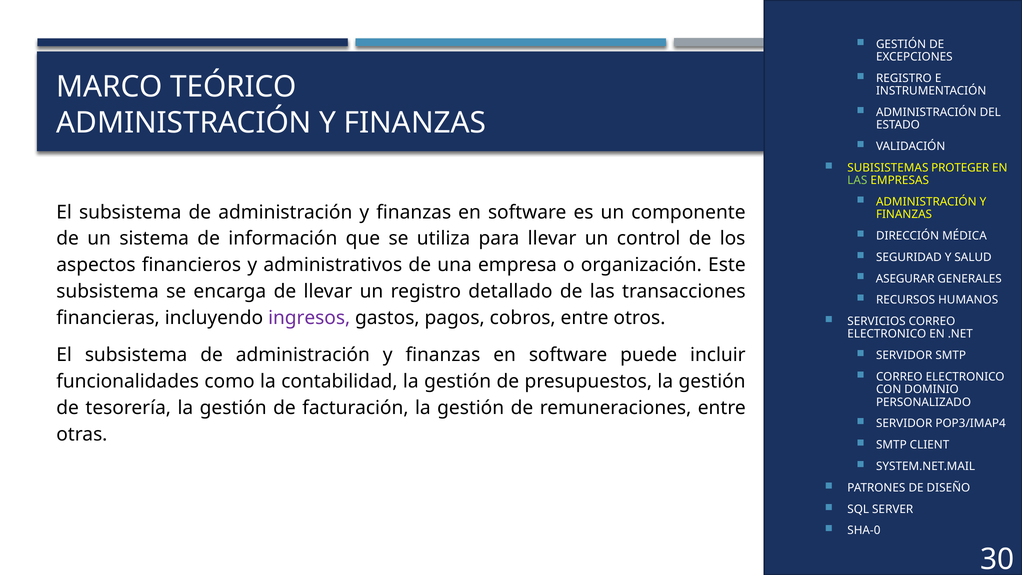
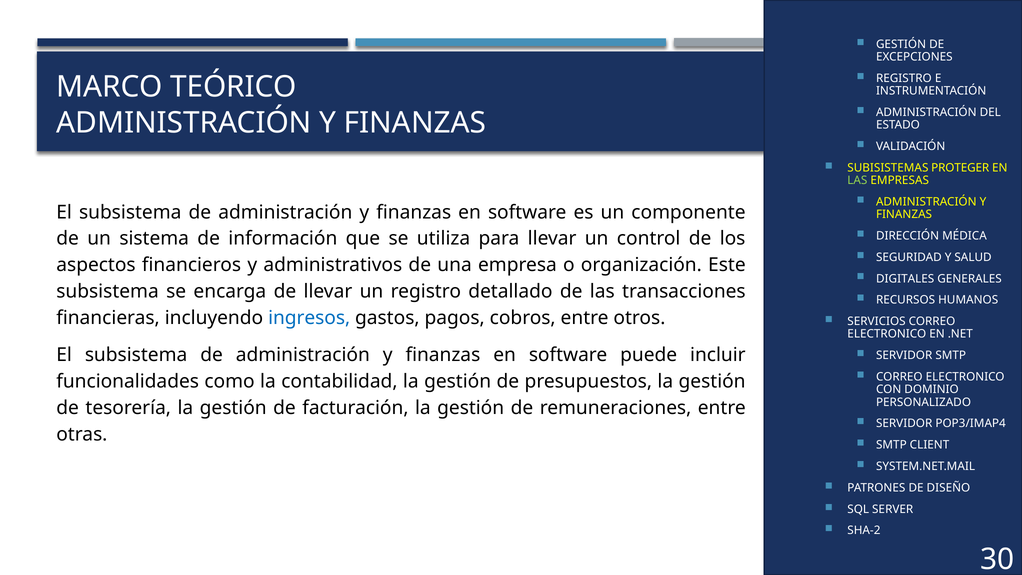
ASEGURAR: ASEGURAR -> DIGITALES (905, 279)
ingresos colour: purple -> blue (309, 318)
SHA-0: SHA-0 -> SHA-2 (864, 530)
